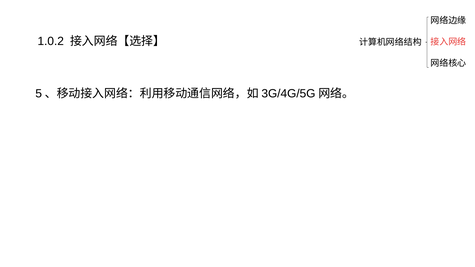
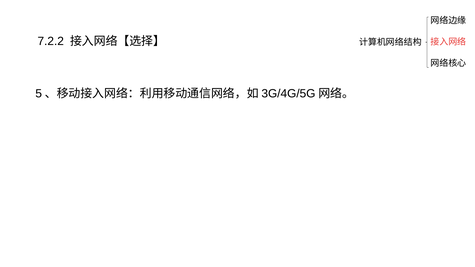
1.0.2: 1.0.2 -> 7.2.2 (51, 41)
